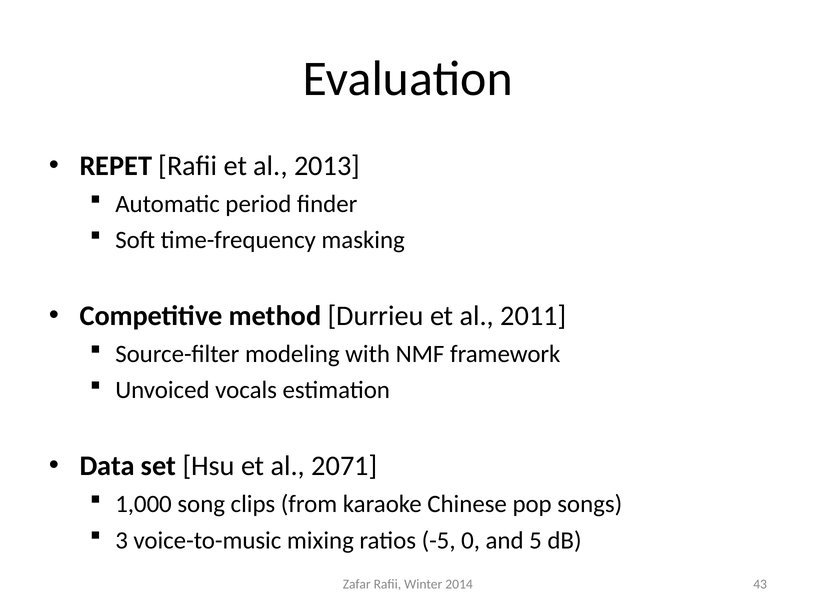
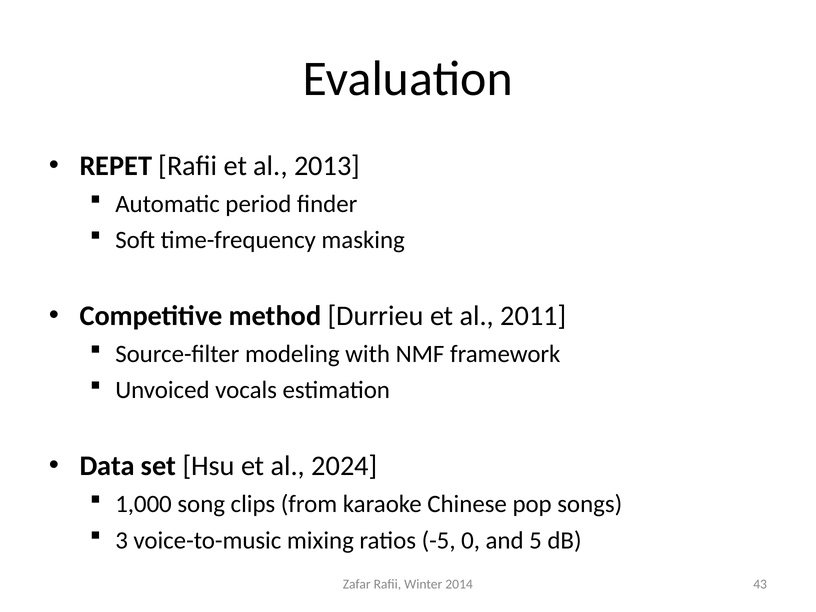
2071: 2071 -> 2024 (344, 466)
